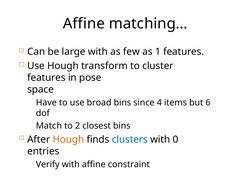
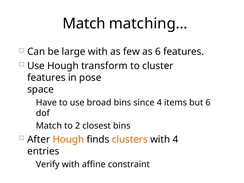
Affine: Affine -> Match (84, 24)
as 1: 1 -> 6 (158, 52)
clusters colour: blue -> orange (130, 139)
with 0: 0 -> 4 (176, 139)
